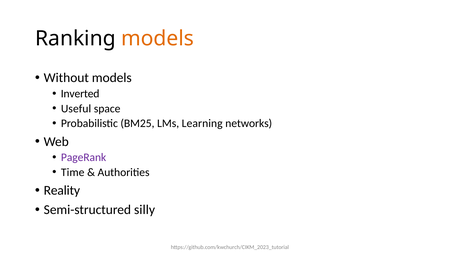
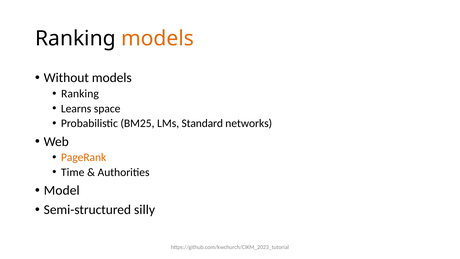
Inverted: Inverted -> Ranking (80, 94)
Useful: Useful -> Learns (76, 108)
Learning: Learning -> Standard (202, 123)
PageRank colour: purple -> orange (84, 157)
Reality: Reality -> Model (62, 190)
